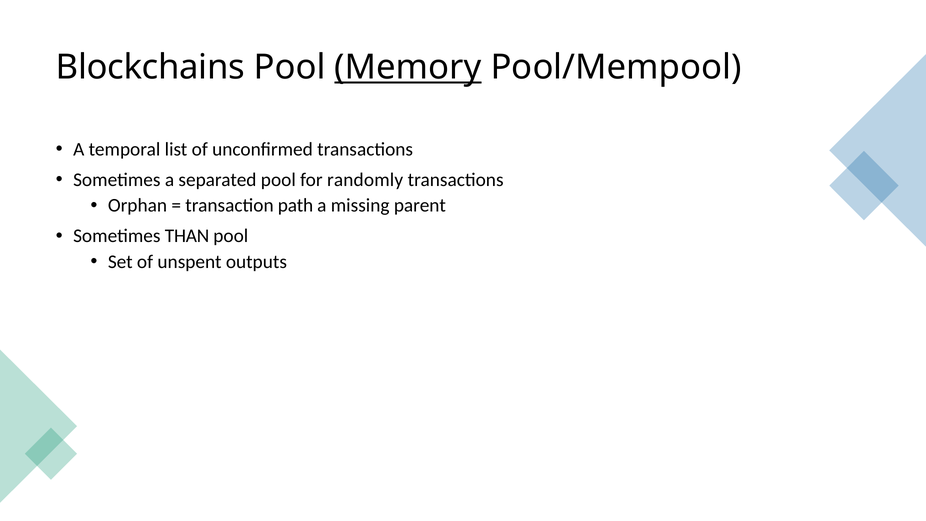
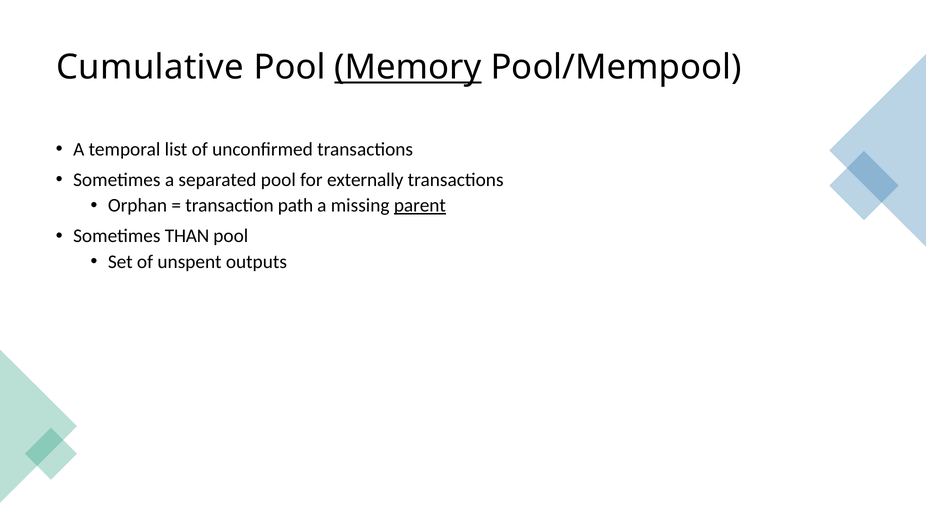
Blockchains: Blockchains -> Cumulative (150, 67)
randomly: randomly -> externally (365, 180)
parent underline: none -> present (420, 205)
